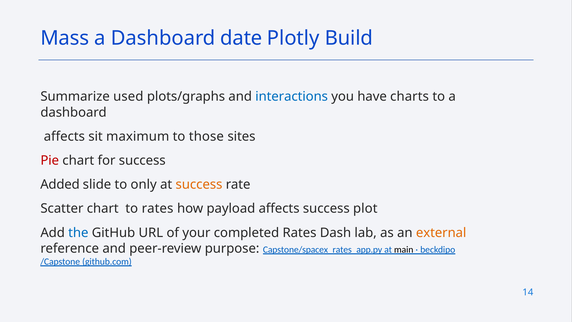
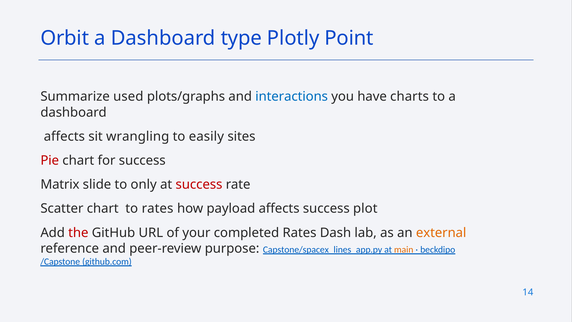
Mass: Mass -> Orbit (65, 38)
date: date -> type (241, 38)
Build: Build -> Point (349, 38)
maximum: maximum -> wrangling (138, 136)
those: those -> easily (206, 136)
Added: Added -> Matrix (60, 184)
success colour: orange -> red (199, 184)
the colour: blue -> red (78, 233)
Capstone/spacex_rates_app.py: Capstone/spacex_rates_app.py -> Capstone/spacex_lines_app.py (323, 249)
main colour: black -> orange (404, 249)
